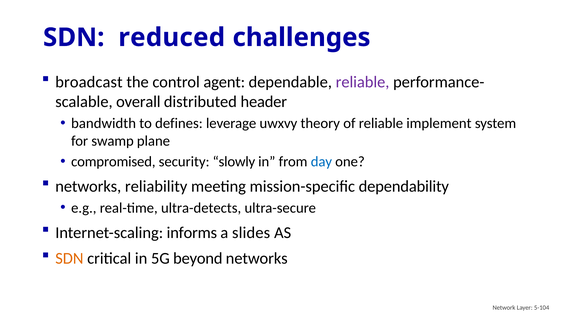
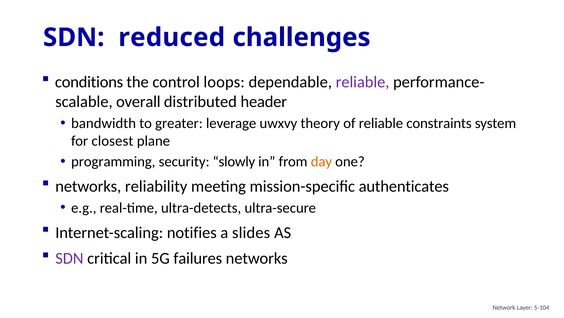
broadcast: broadcast -> conditions (89, 82)
agent: agent -> loops (224, 82)
defines: defines -> greater (179, 123)
implement: implement -> constraints (439, 123)
swamp: swamp -> closest (112, 141)
compromised: compromised -> programming (113, 161)
day colour: blue -> orange (321, 161)
dependability: dependability -> authenticates (404, 186)
informs: informs -> notifies (192, 232)
SDN colour: orange -> purple (69, 258)
beyond: beyond -> failures (198, 258)
